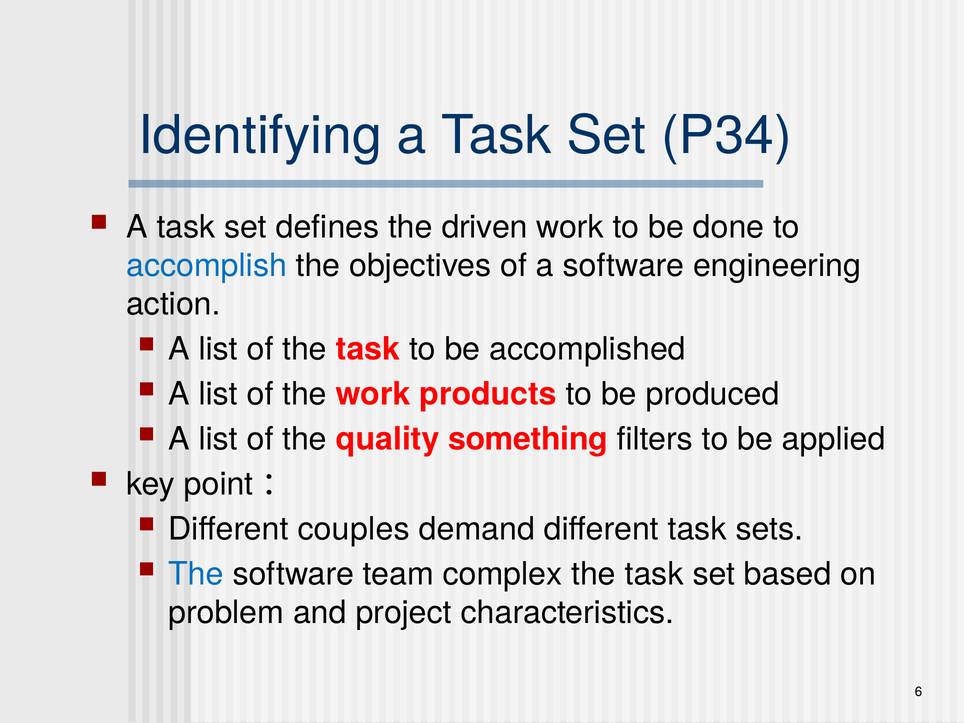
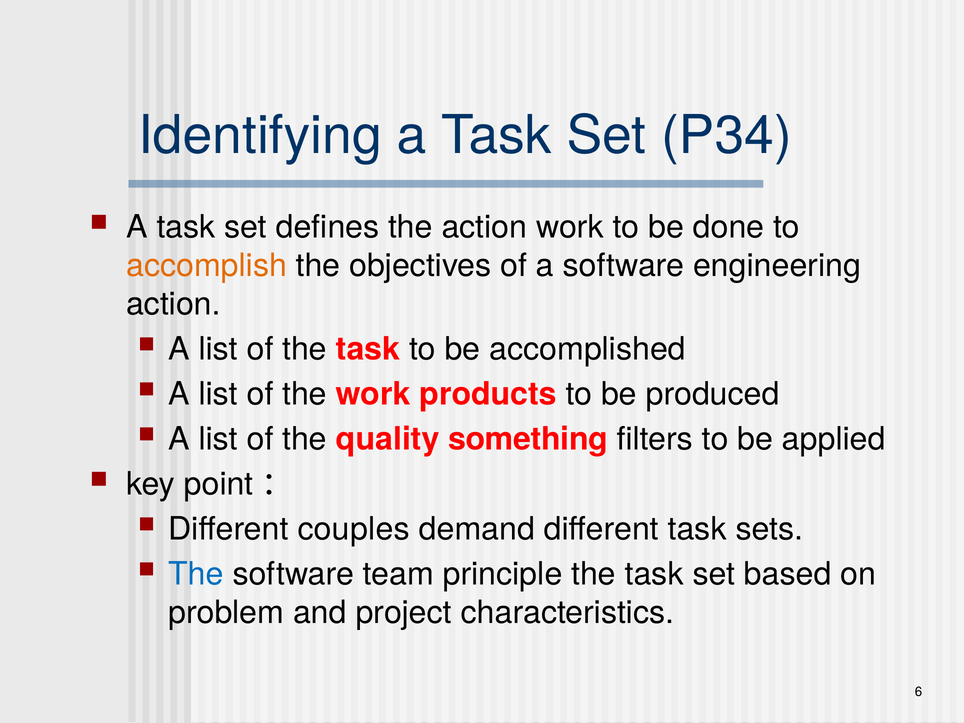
the driven: driven -> action (484, 227)
accomplish colour: blue -> orange (207, 266)
complex: complex -> principle (503, 574)
